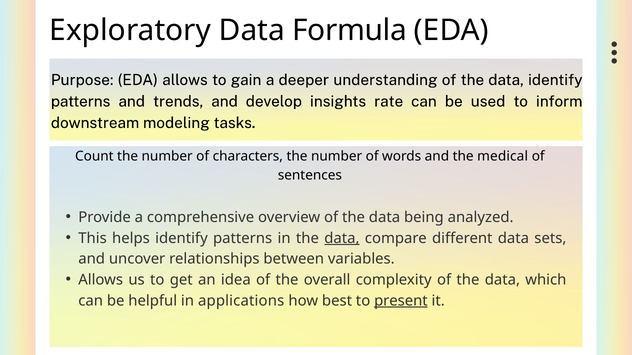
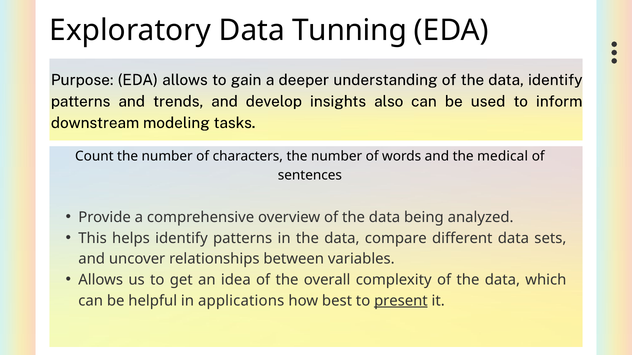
Formula: Formula -> Tunning (350, 31)
rate: rate -> also (389, 102)
data underline: present -> none (342, 238)
